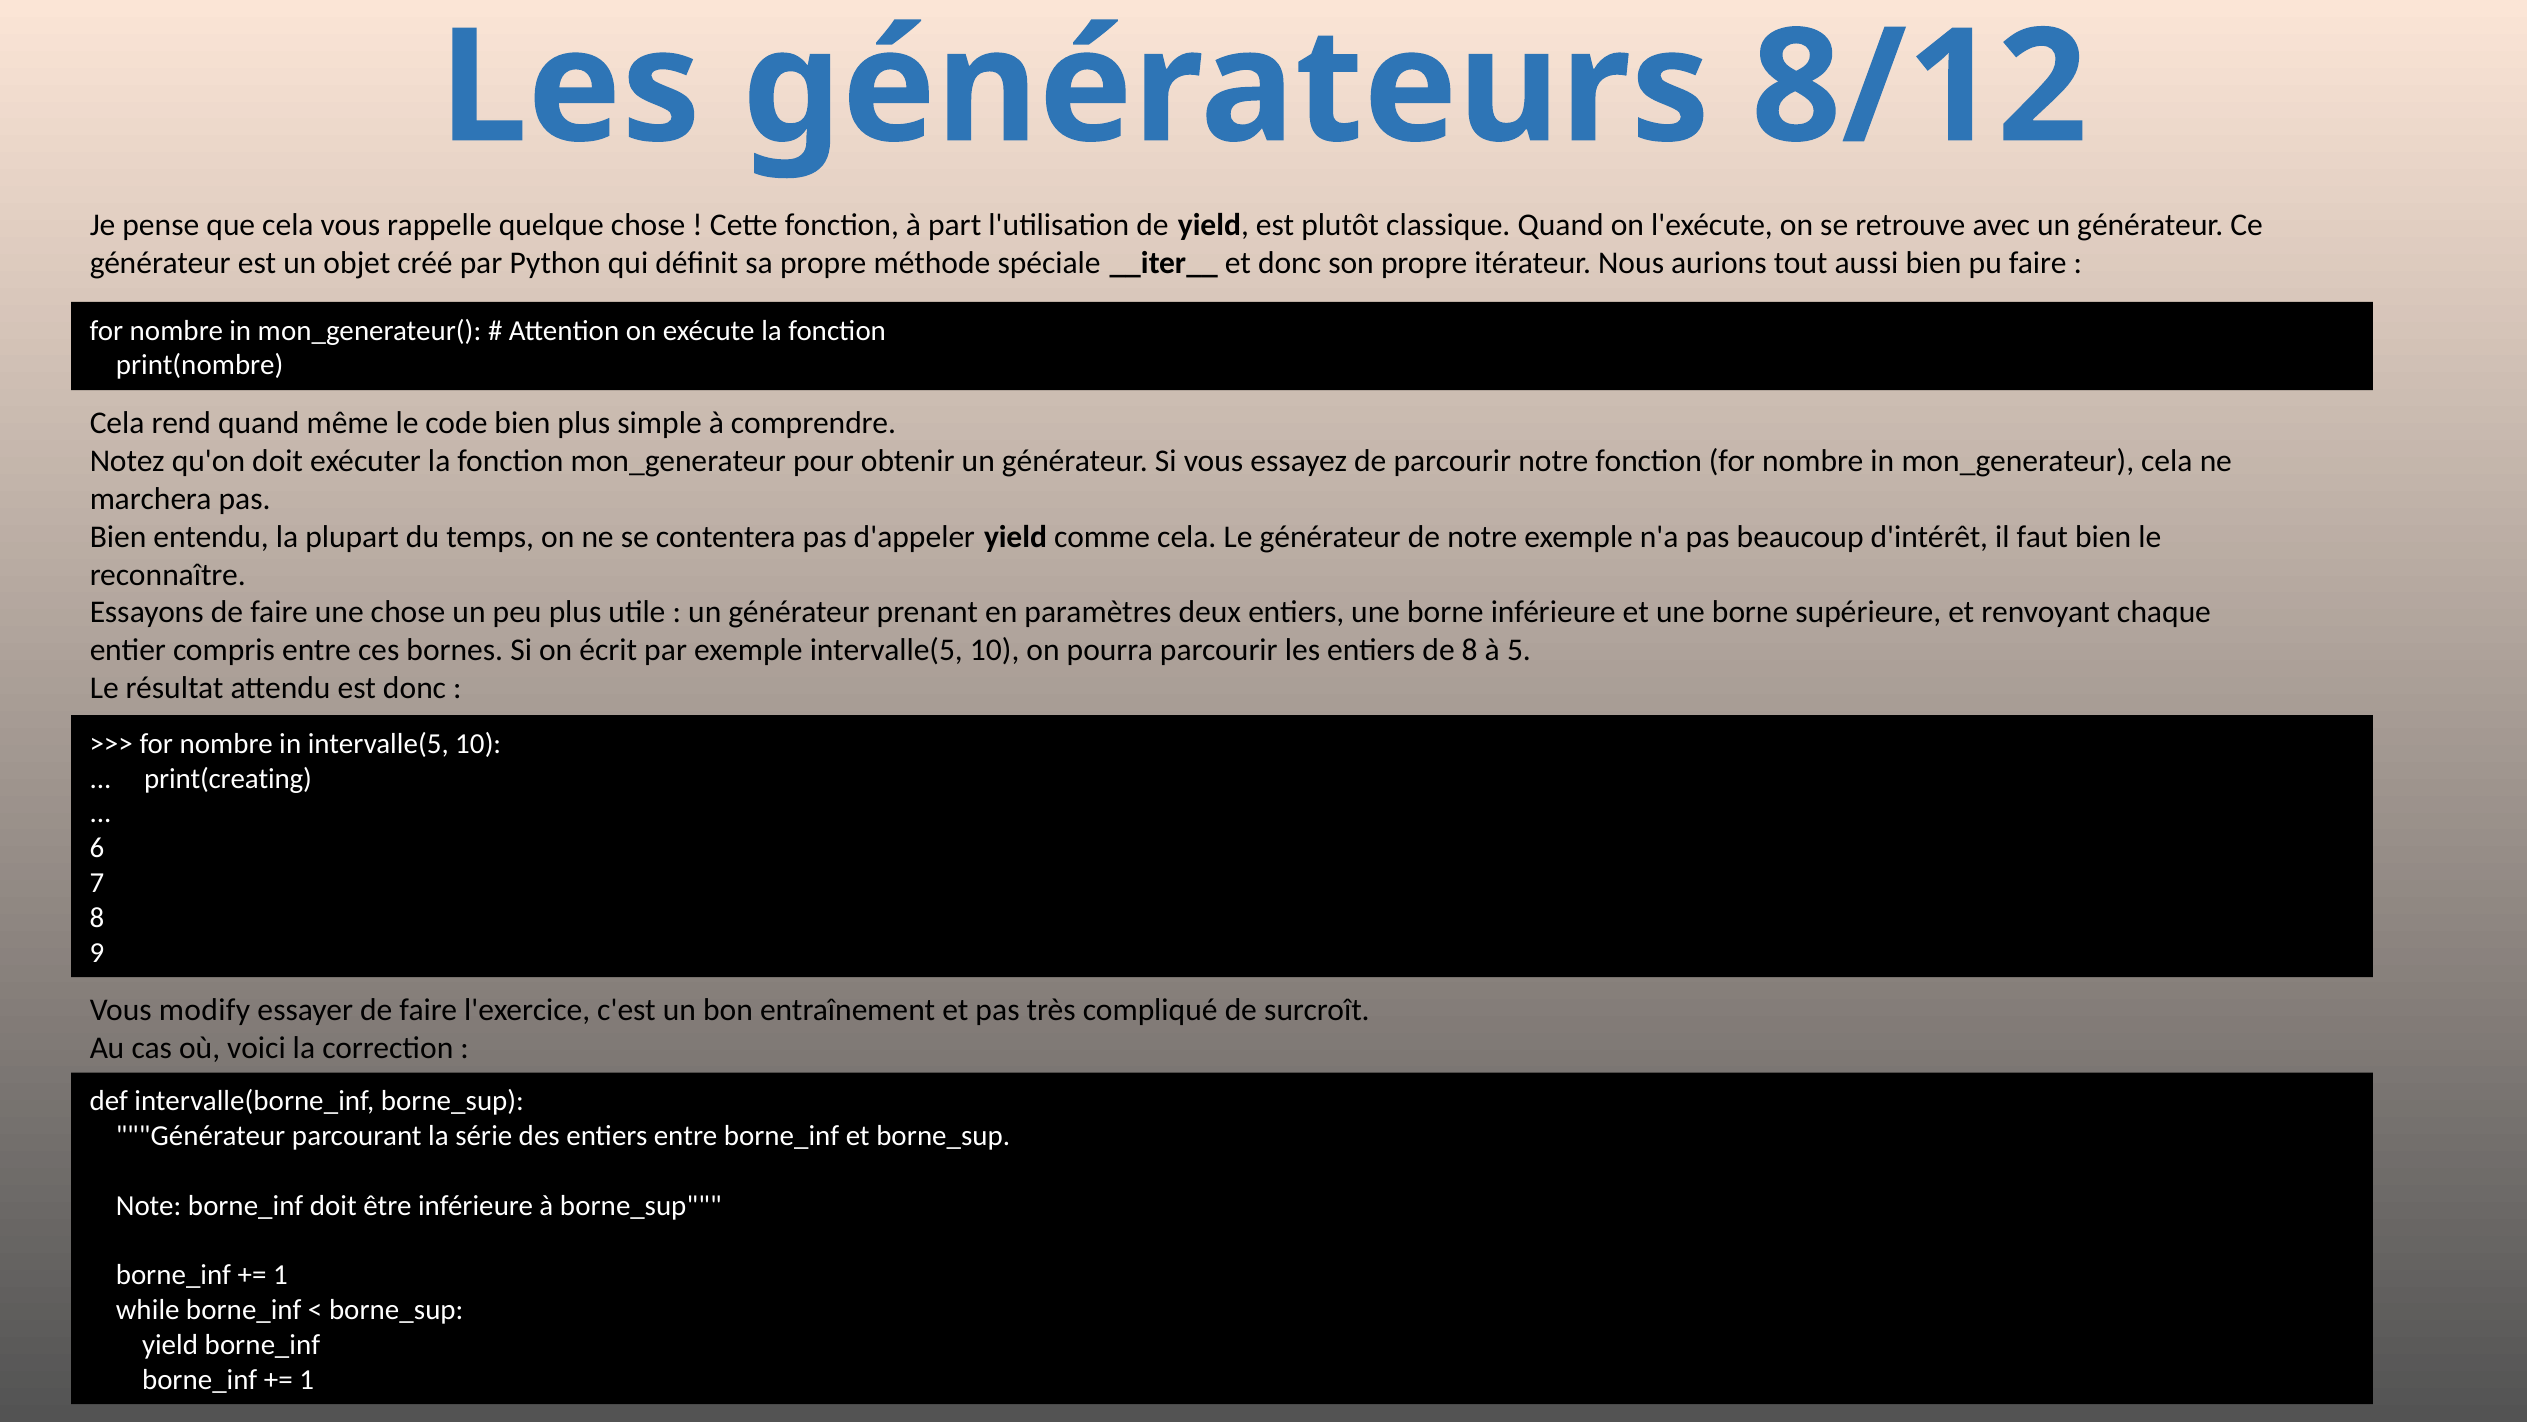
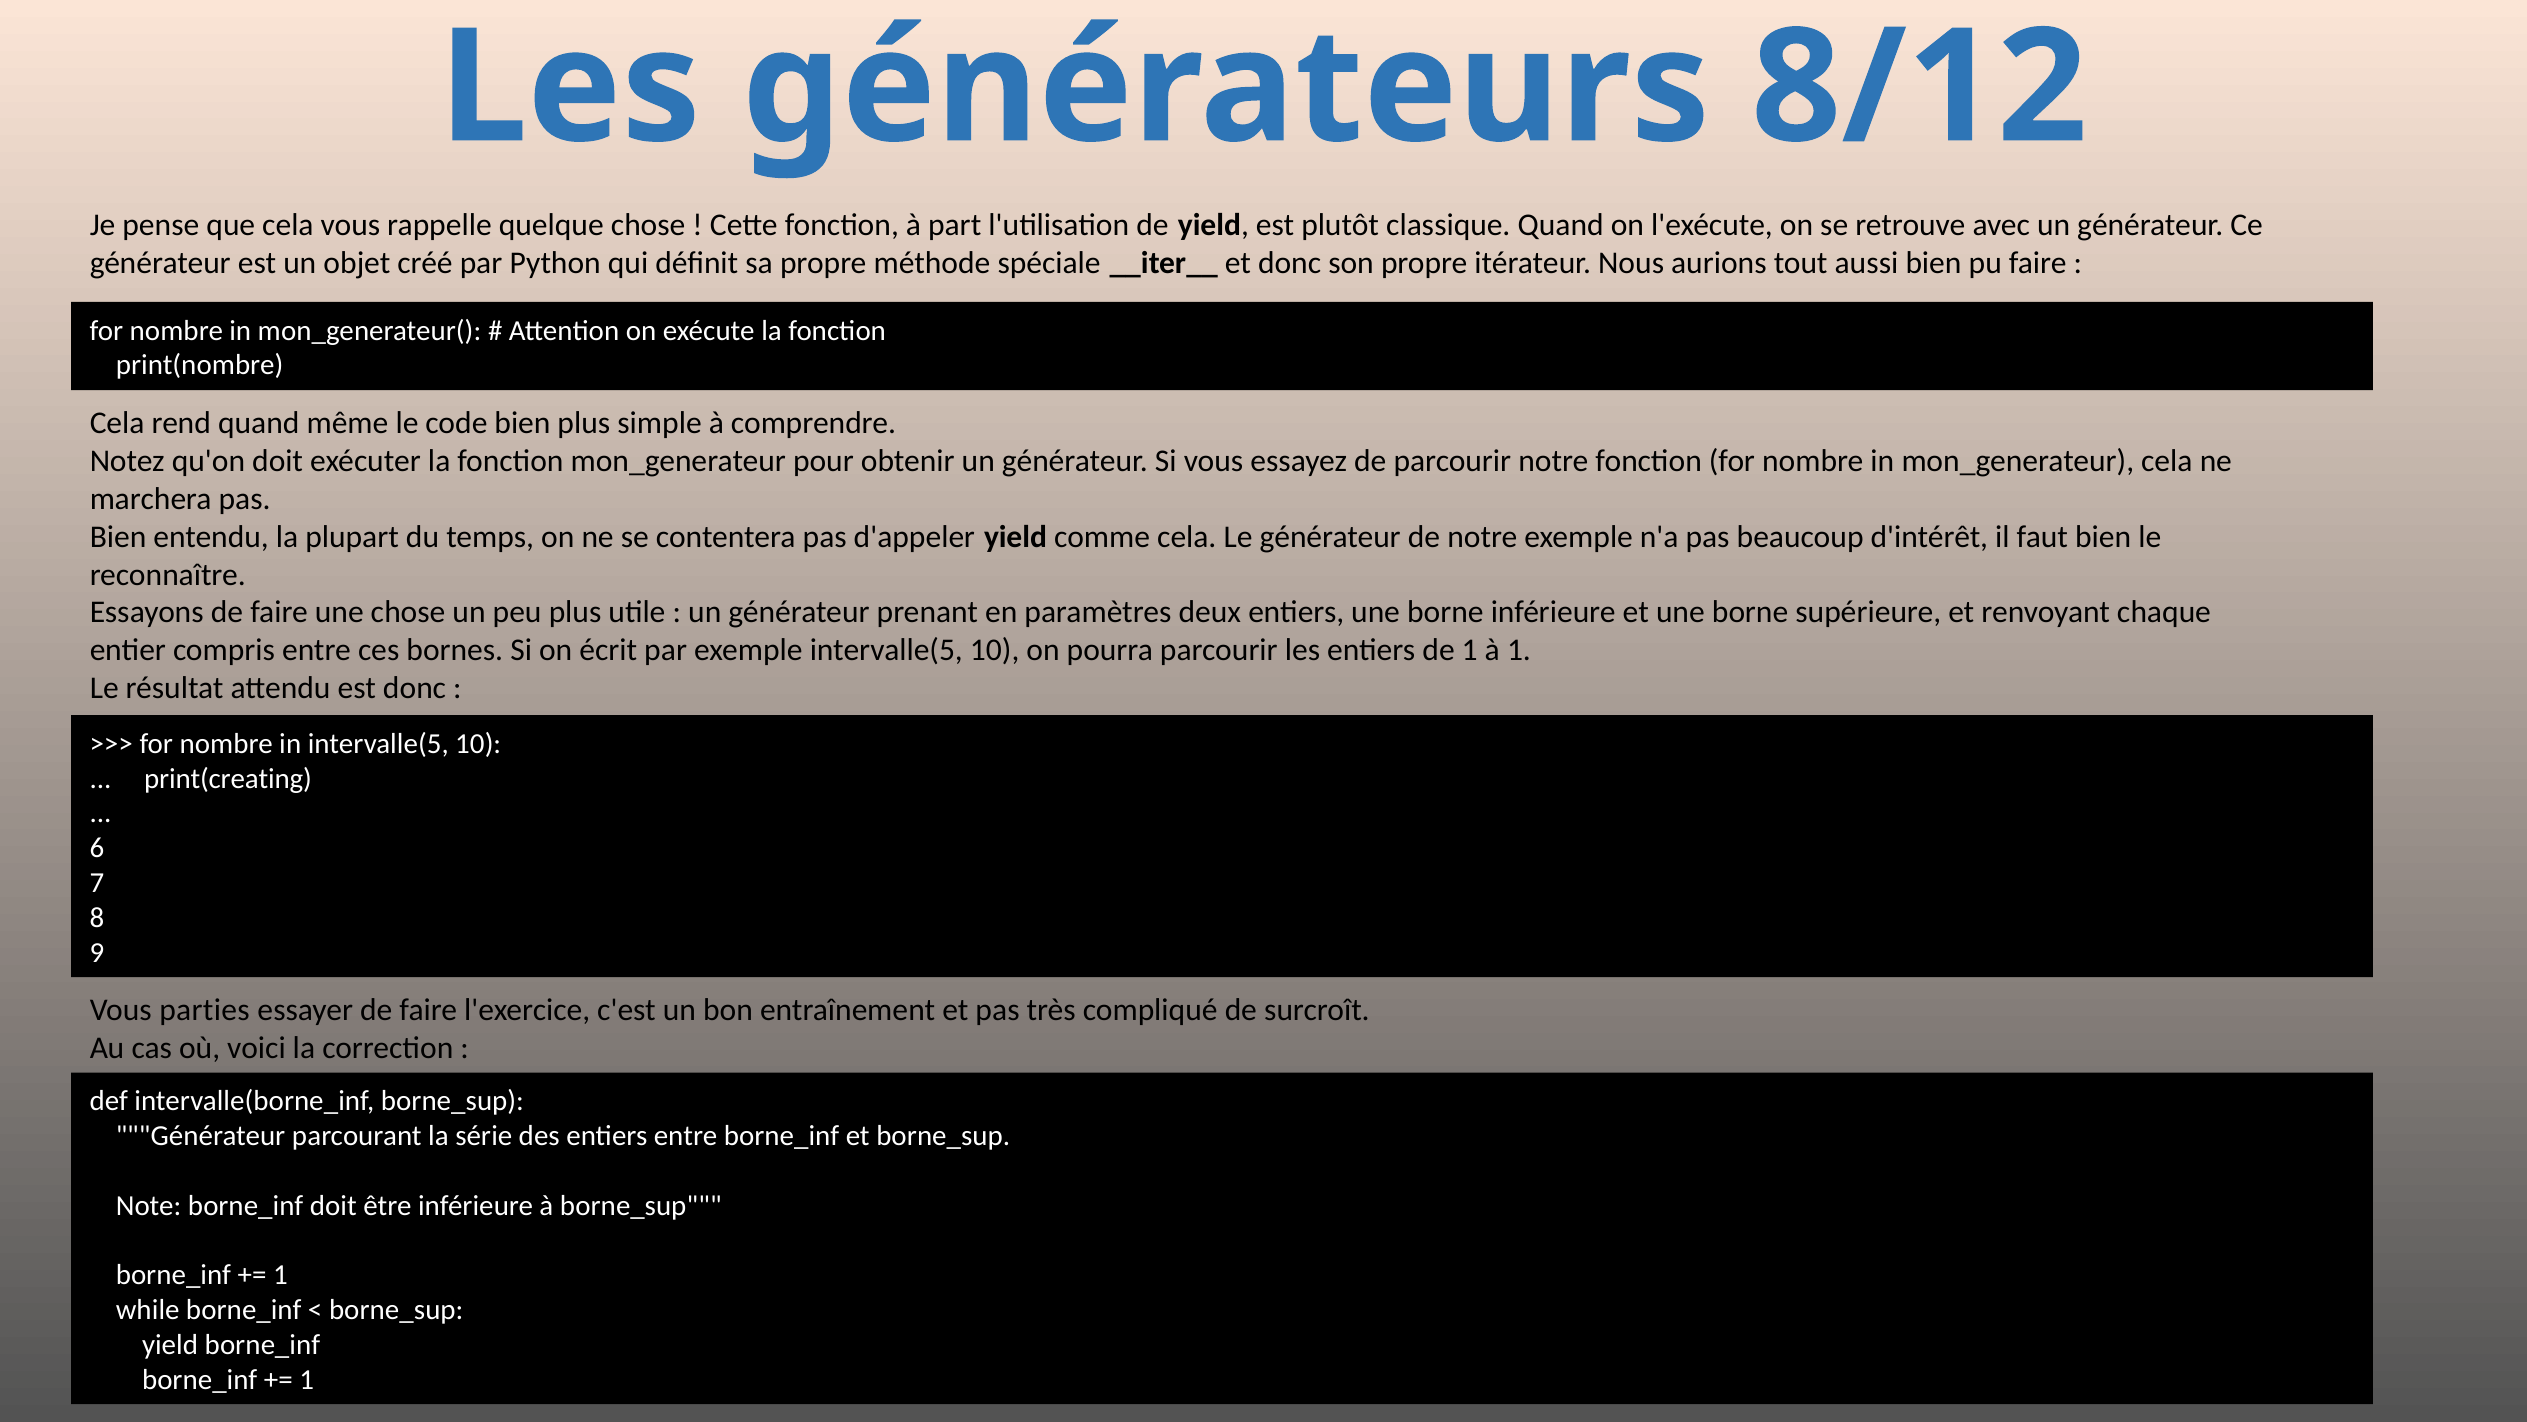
de 8: 8 -> 1 (1470, 650)
à 5: 5 -> 1 (1519, 650)
modify: modify -> parties (204, 1009)
